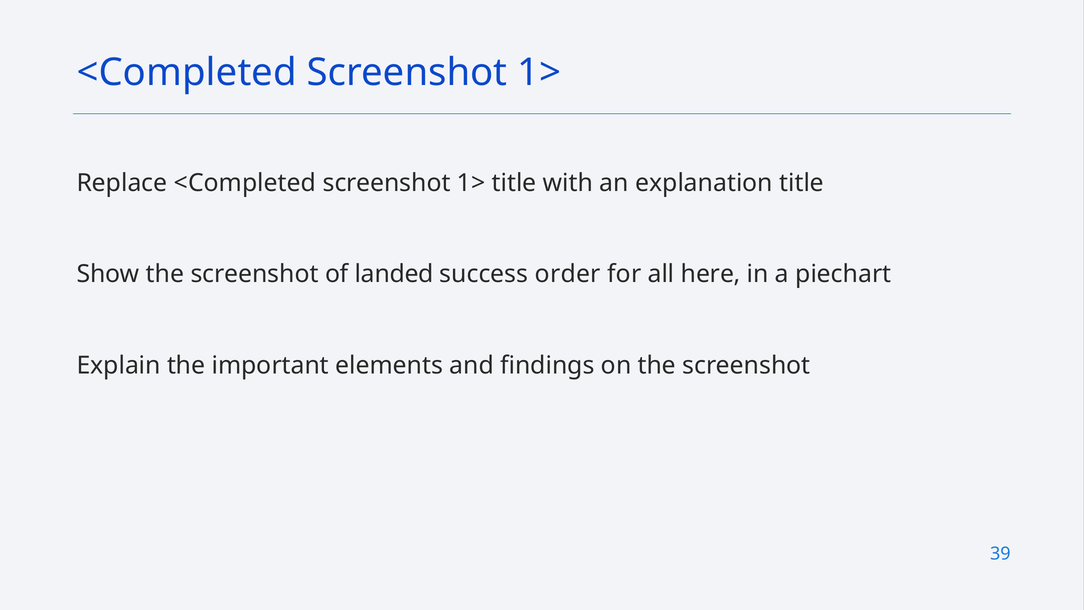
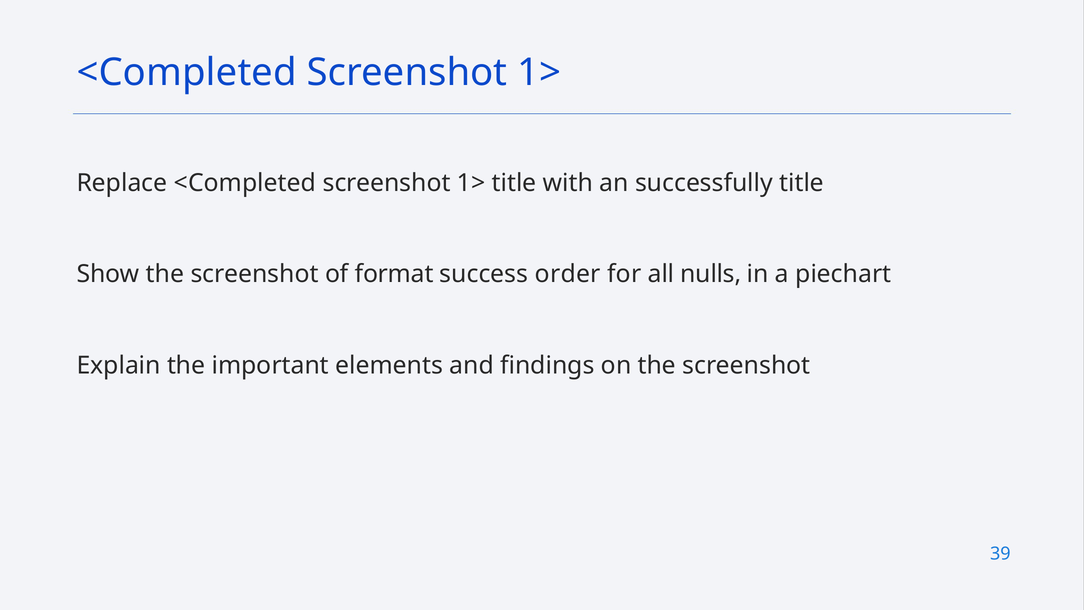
explanation: explanation -> successfully (704, 183)
landed: landed -> format (394, 274)
here: here -> nulls (711, 274)
